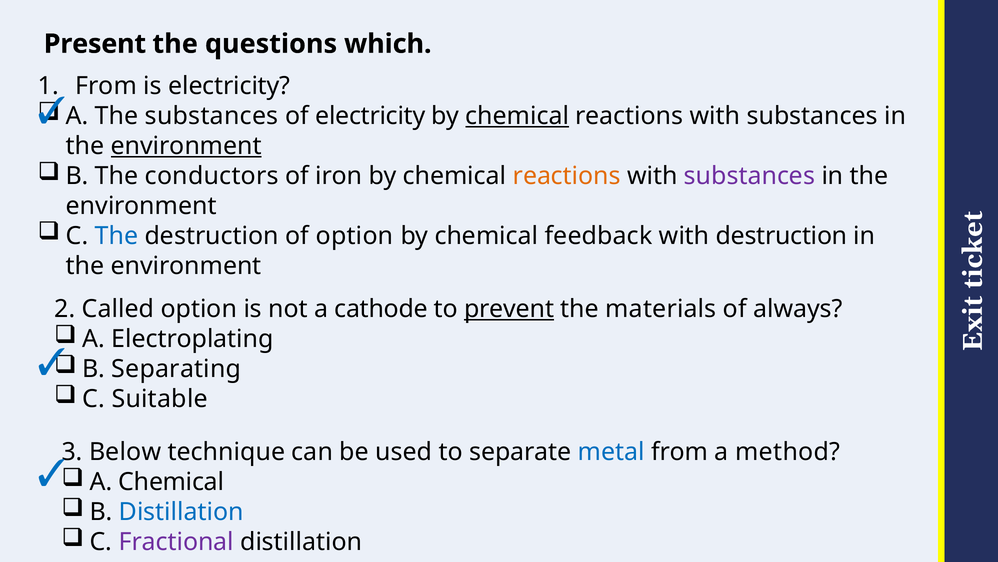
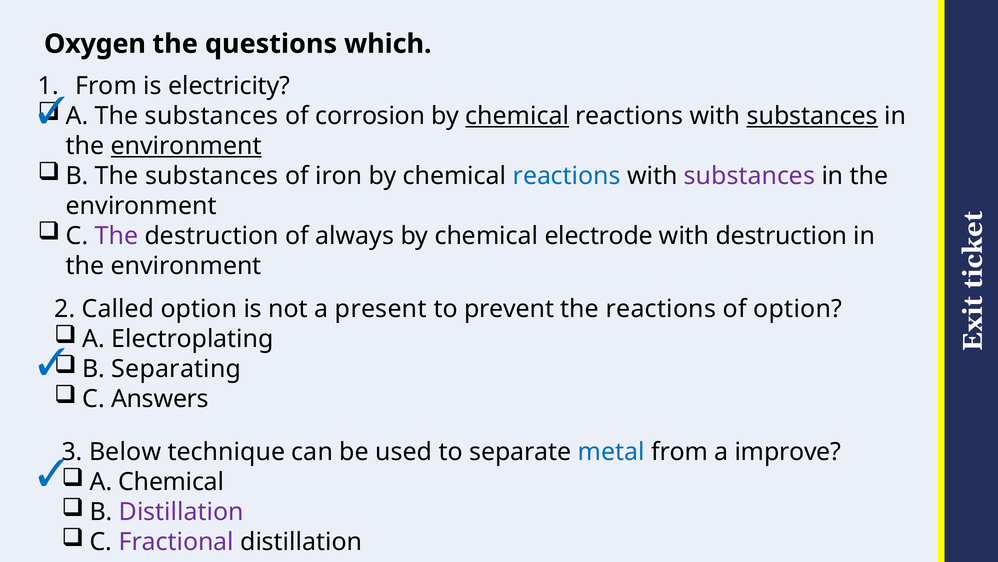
Present: Present -> Oxygen (95, 44)
of electricity: electricity -> corrosion (370, 116)
substances underline: none -> present (812, 116)
B The conductors: conductors -> substances (212, 176)
reactions colour: orange -> blue (567, 176)
The colour: blue -> purple (117, 236)
of option: option -> always (355, 236)
feedback: feedback -> electrode (599, 236)
cathode: cathode -> present (381, 309)
prevent underline: present -> none (509, 309)
the materials: materials -> reactions (661, 309)
of always: always -> option (798, 309)
Suitable: Suitable -> Answers (160, 399)
method: method -> improve (788, 452)
Distillation colour: blue -> purple (181, 511)
